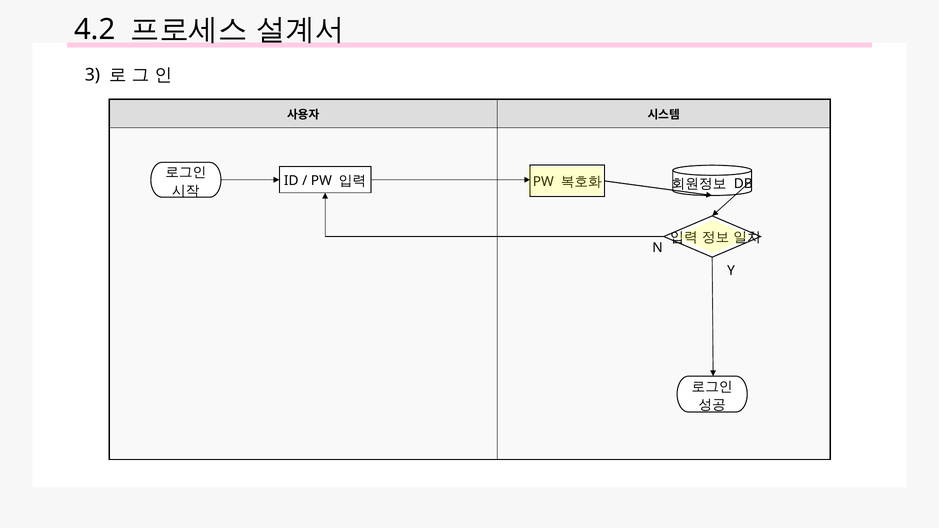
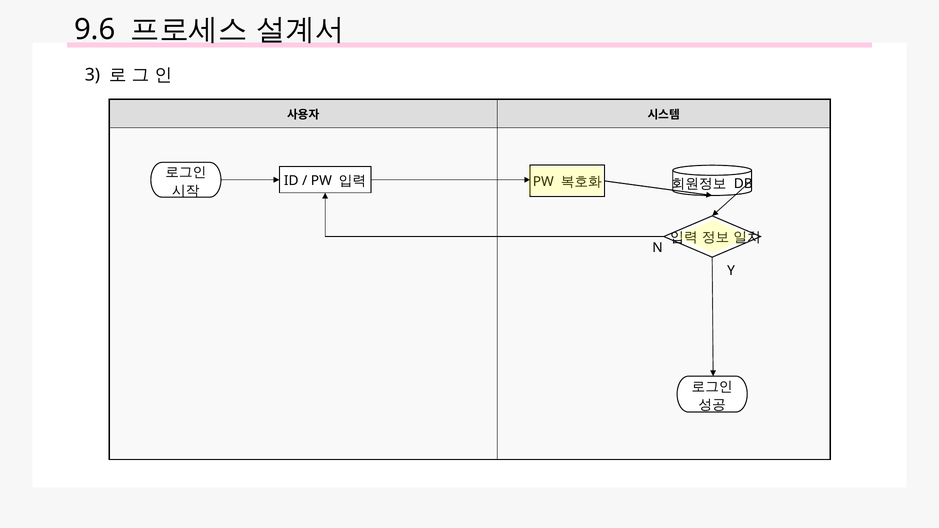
4.2: 4.2 -> 9.6 (95, 30)
